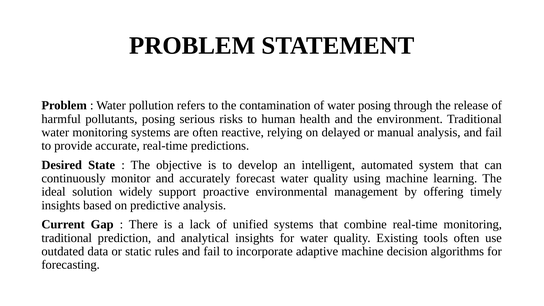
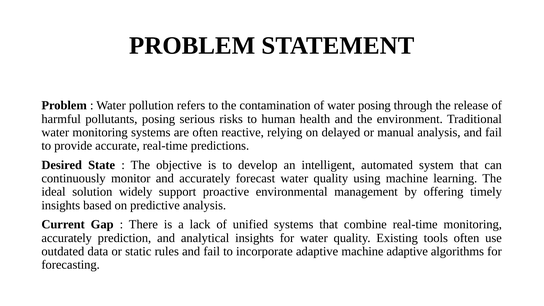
traditional: traditional -> accurately (67, 238)
machine decision: decision -> adaptive (407, 251)
